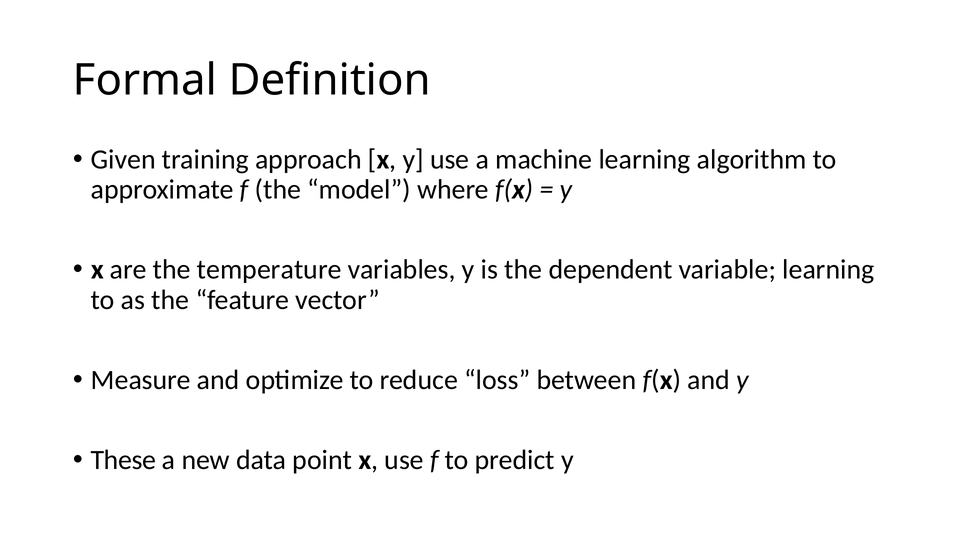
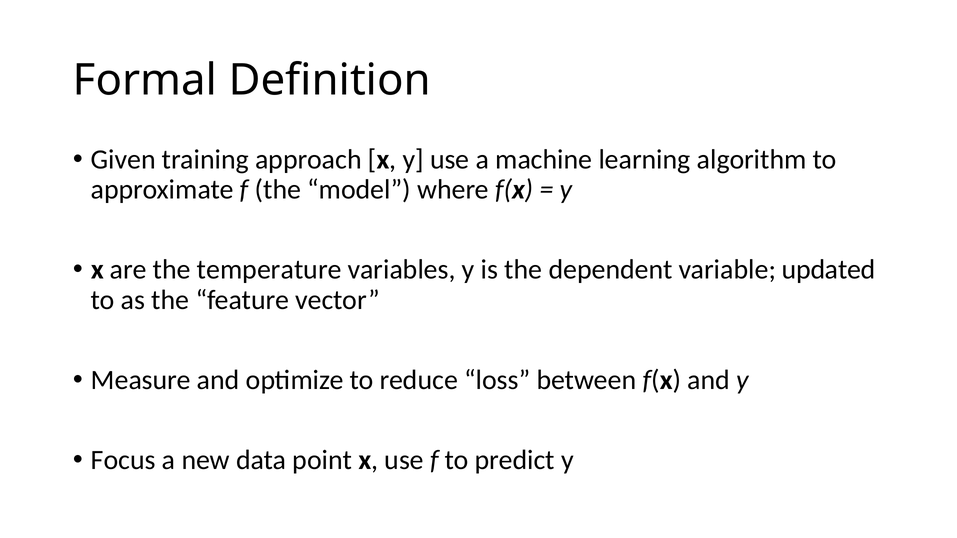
variable learning: learning -> updated (829, 270)
These: These -> Focus (123, 460)
